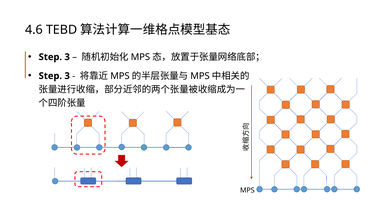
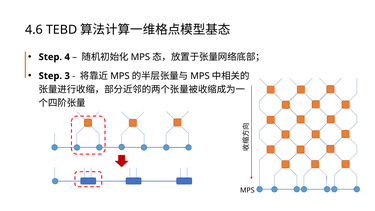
3: 3 -> 4 (67, 57)
